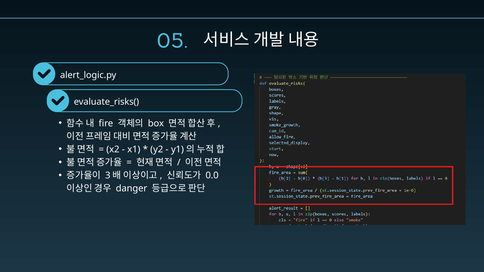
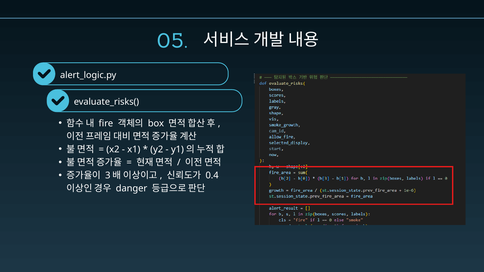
0.0: 0.0 -> 0.4 (212, 176)
